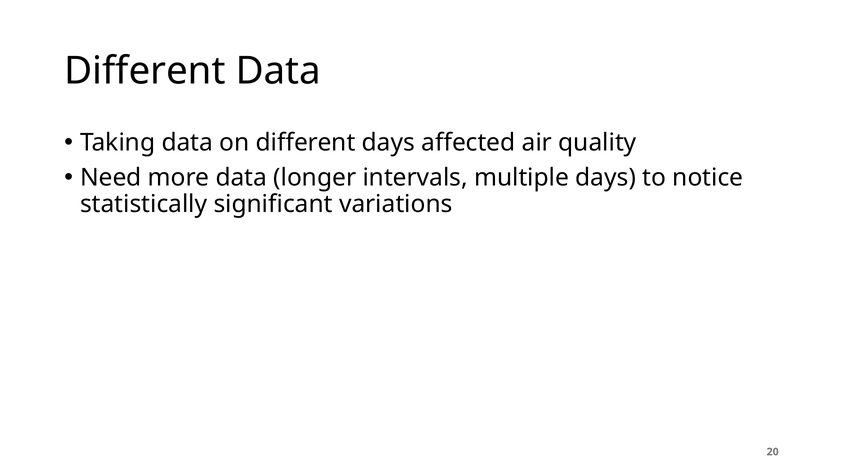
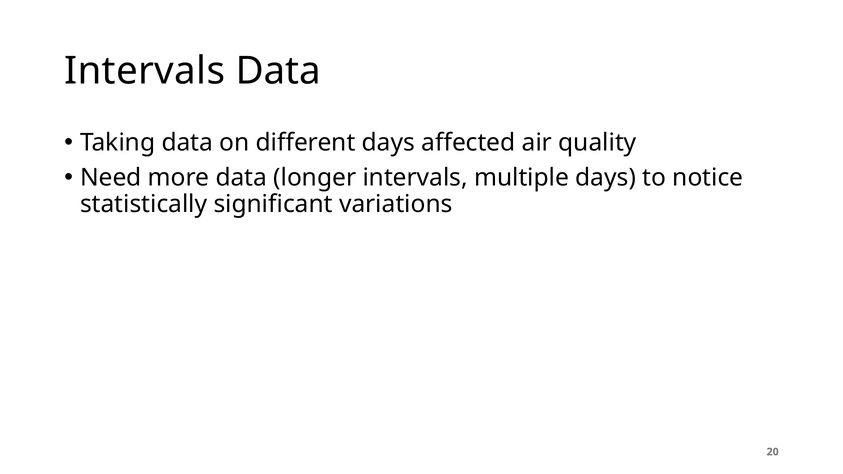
Different: Different -> Intervals (145, 71)
